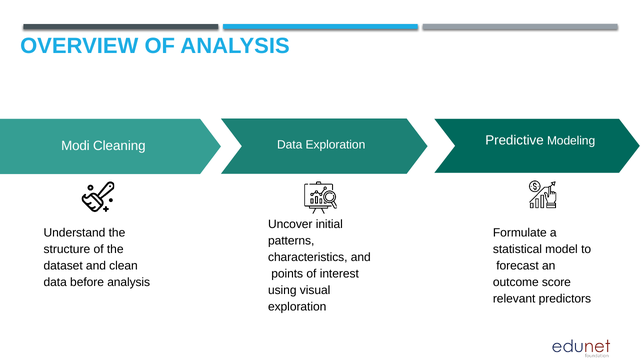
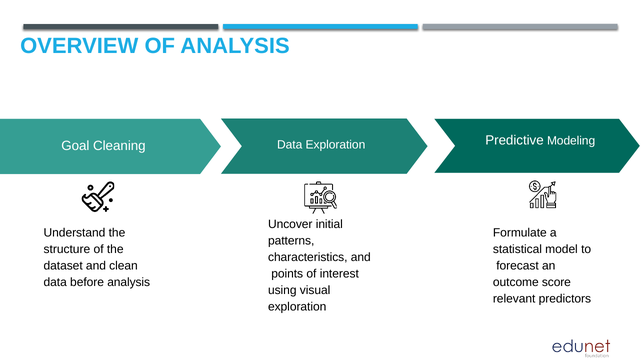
Modi: Modi -> Goal (75, 146)
